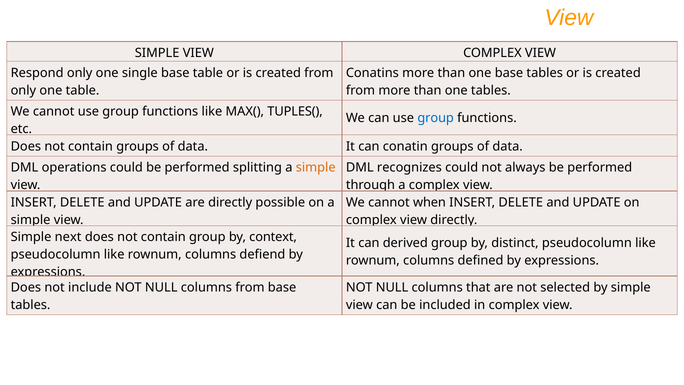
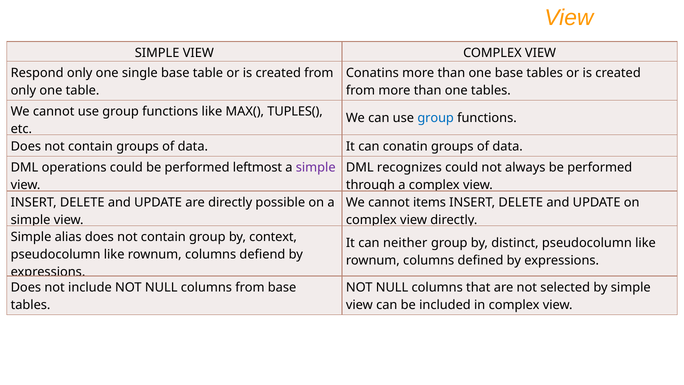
splitting: splitting -> leftmost (257, 168)
simple colour: orange -> purple (316, 168)
when: when -> items (429, 202)
next: next -> alias (68, 237)
derived: derived -> neither (405, 243)
